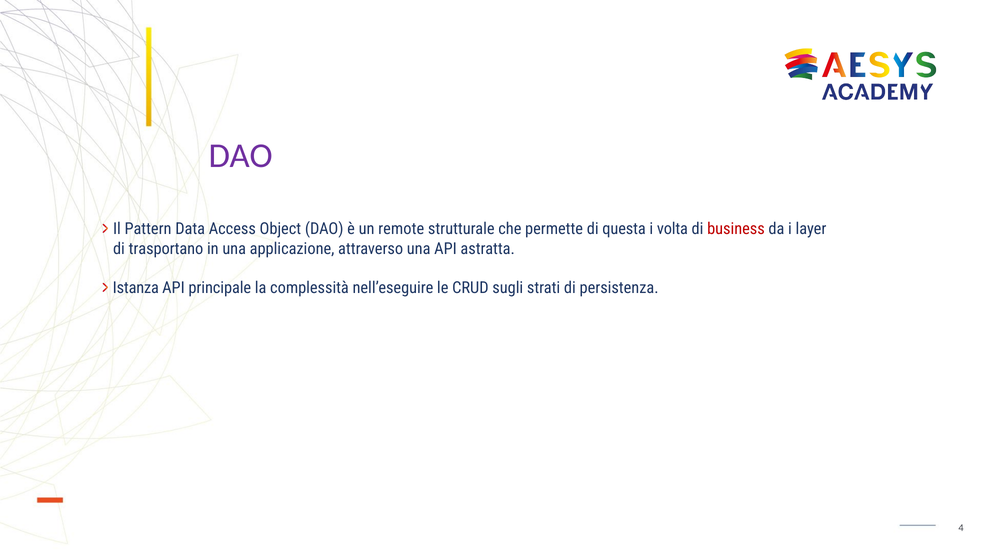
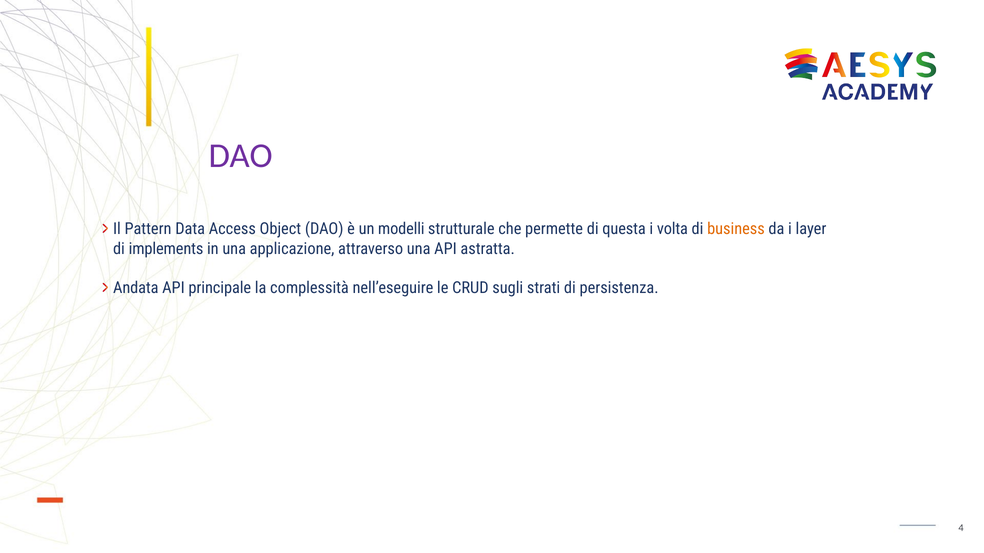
remote: remote -> modelli (401, 229)
business colour: red -> orange (736, 229)
trasportano: trasportano -> implements (166, 249)
Istanza: Istanza -> Andata (136, 288)
